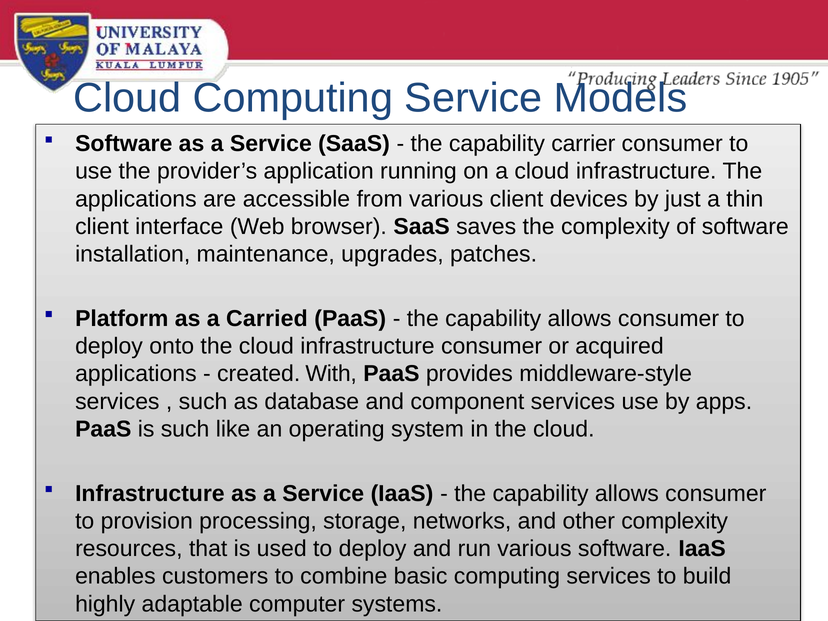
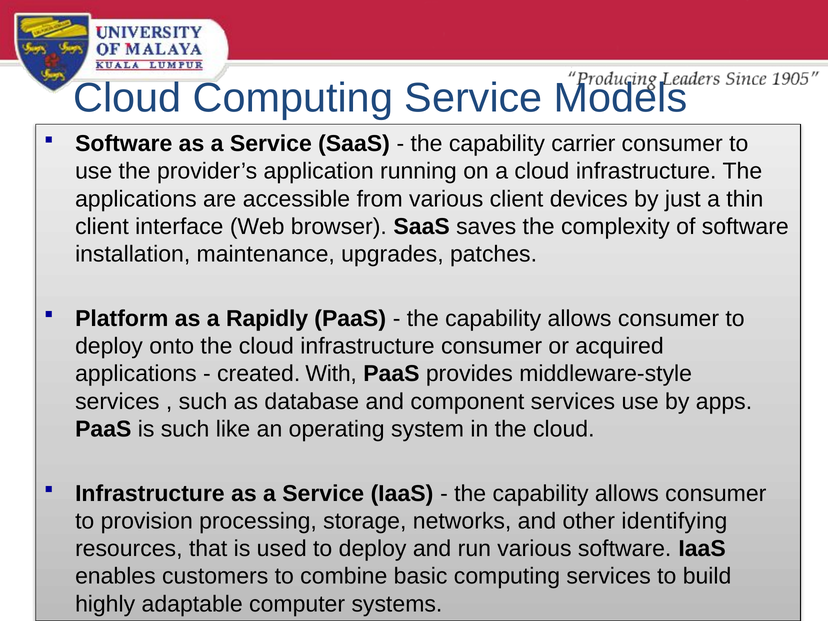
Carried: Carried -> Rapidly (267, 319)
other complexity: complexity -> identifying (674, 521)
